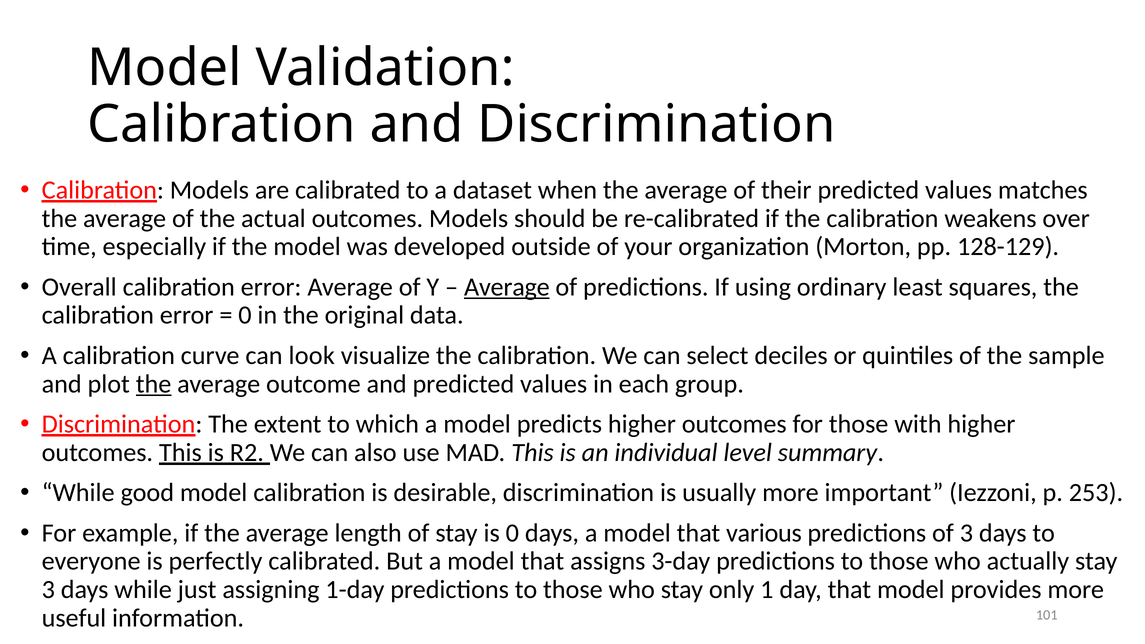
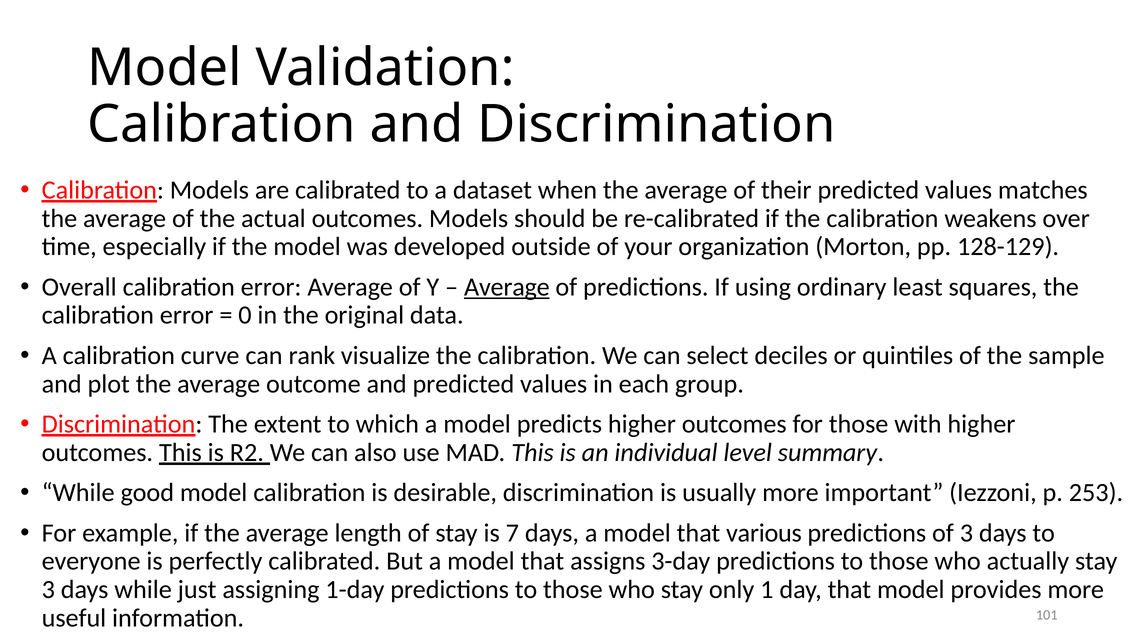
look: look -> rank (312, 356)
the underline: present -> none (154, 384)
is 0: 0 -> 7 (512, 533)
